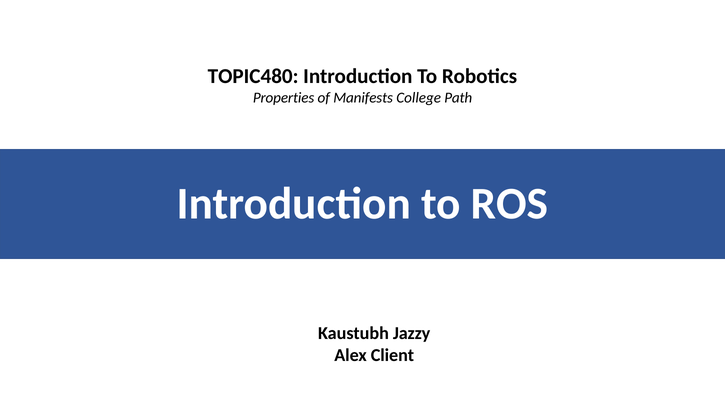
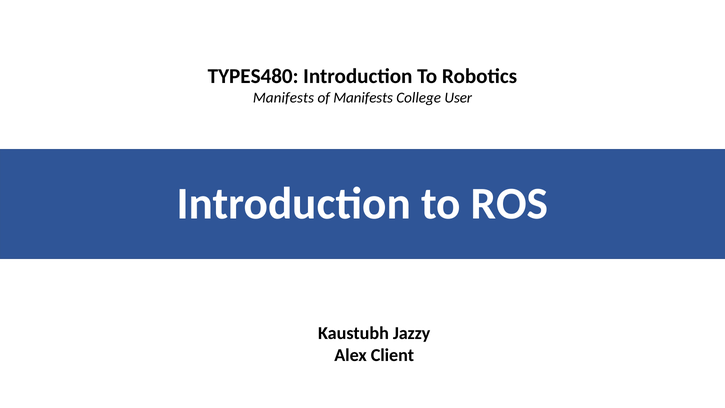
TOPIC480: TOPIC480 -> TYPES480 (253, 76)
Properties: Properties -> Manifests (283, 98)
Path: Path -> User (458, 98)
